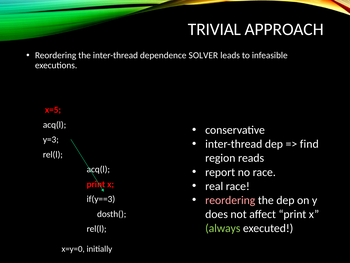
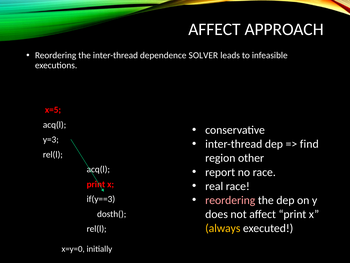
TRIVIAL: TRIVIAL -> AFFECT (214, 29)
reads: reads -> other (251, 158)
always colour: light green -> yellow (223, 228)
